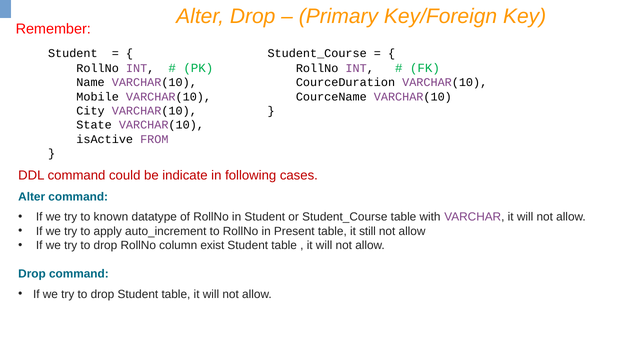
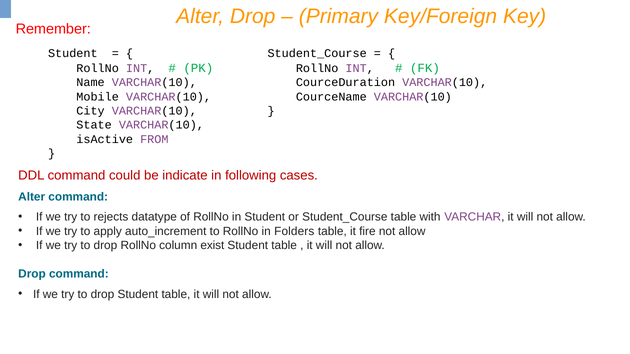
known: known -> rejects (111, 217)
Present: Present -> Folders (294, 231)
still: still -> fire (367, 231)
